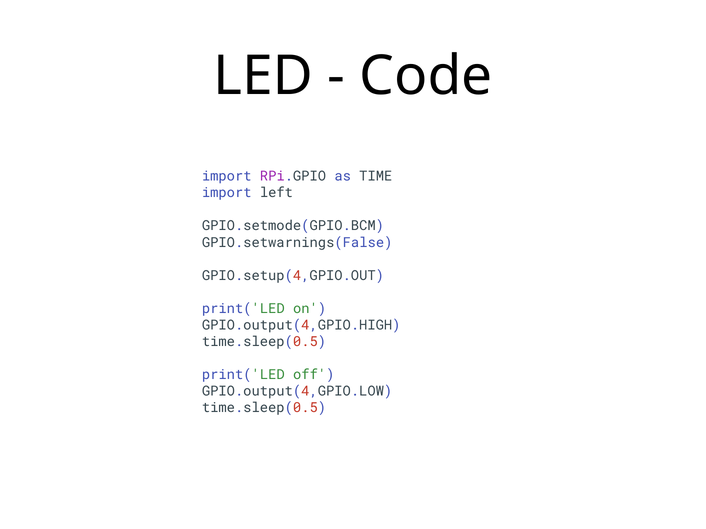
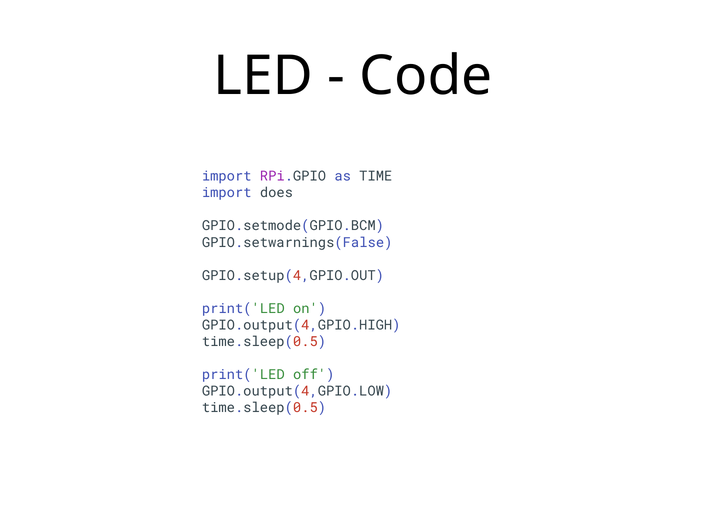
left: left -> does (276, 193)
